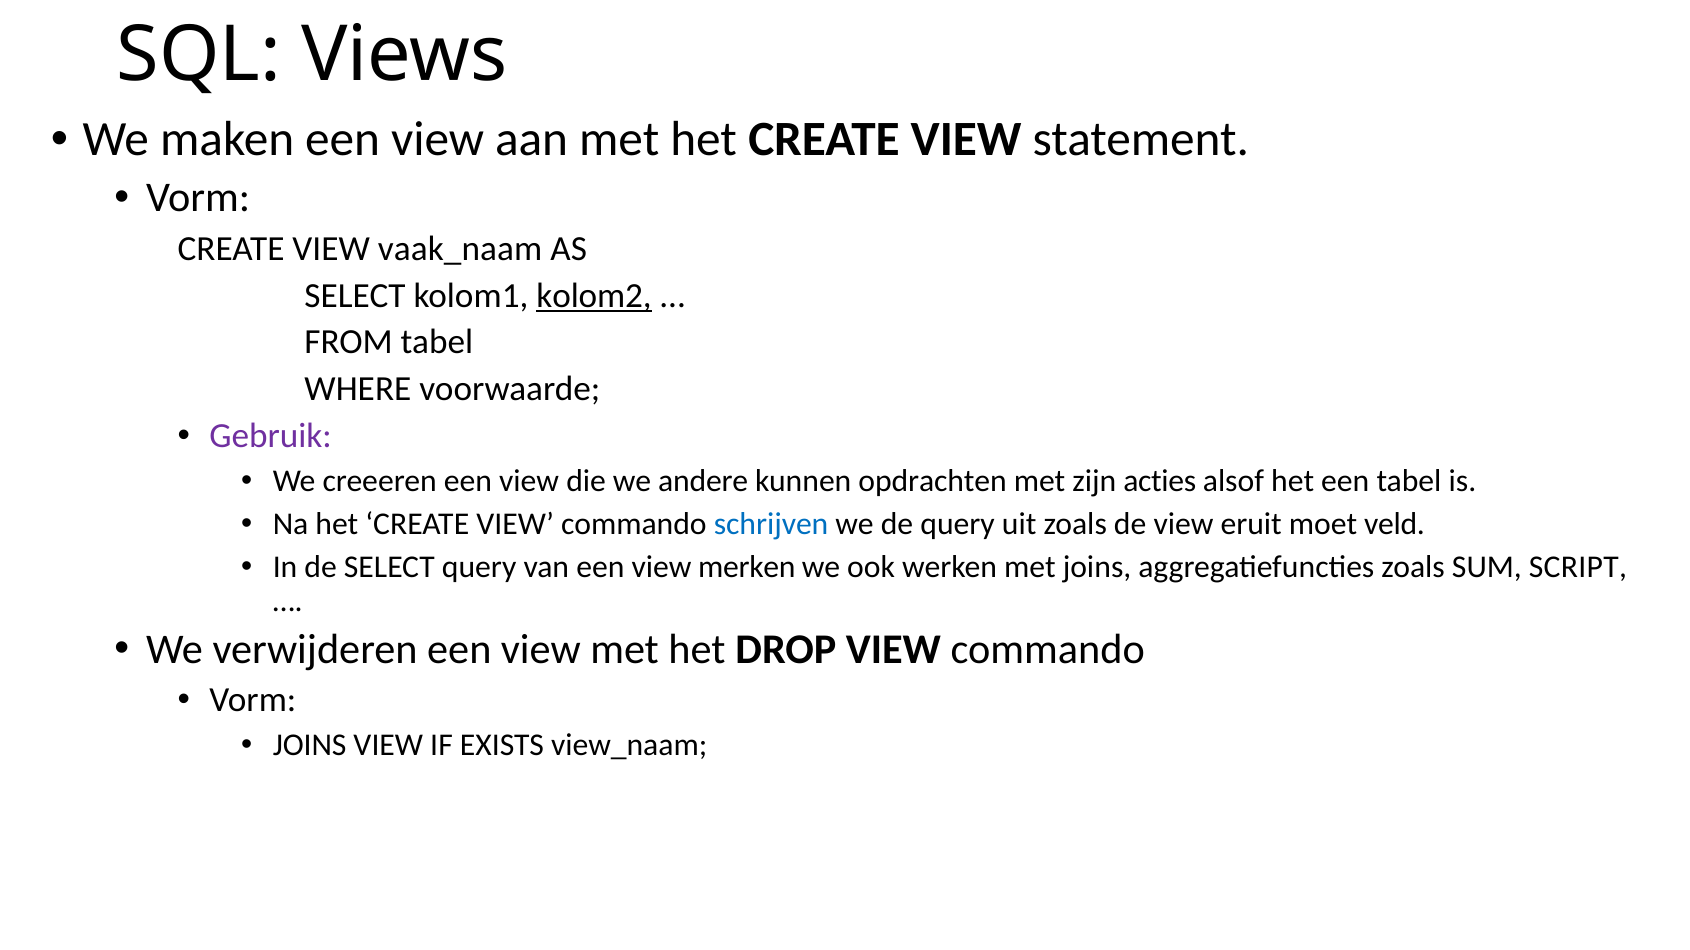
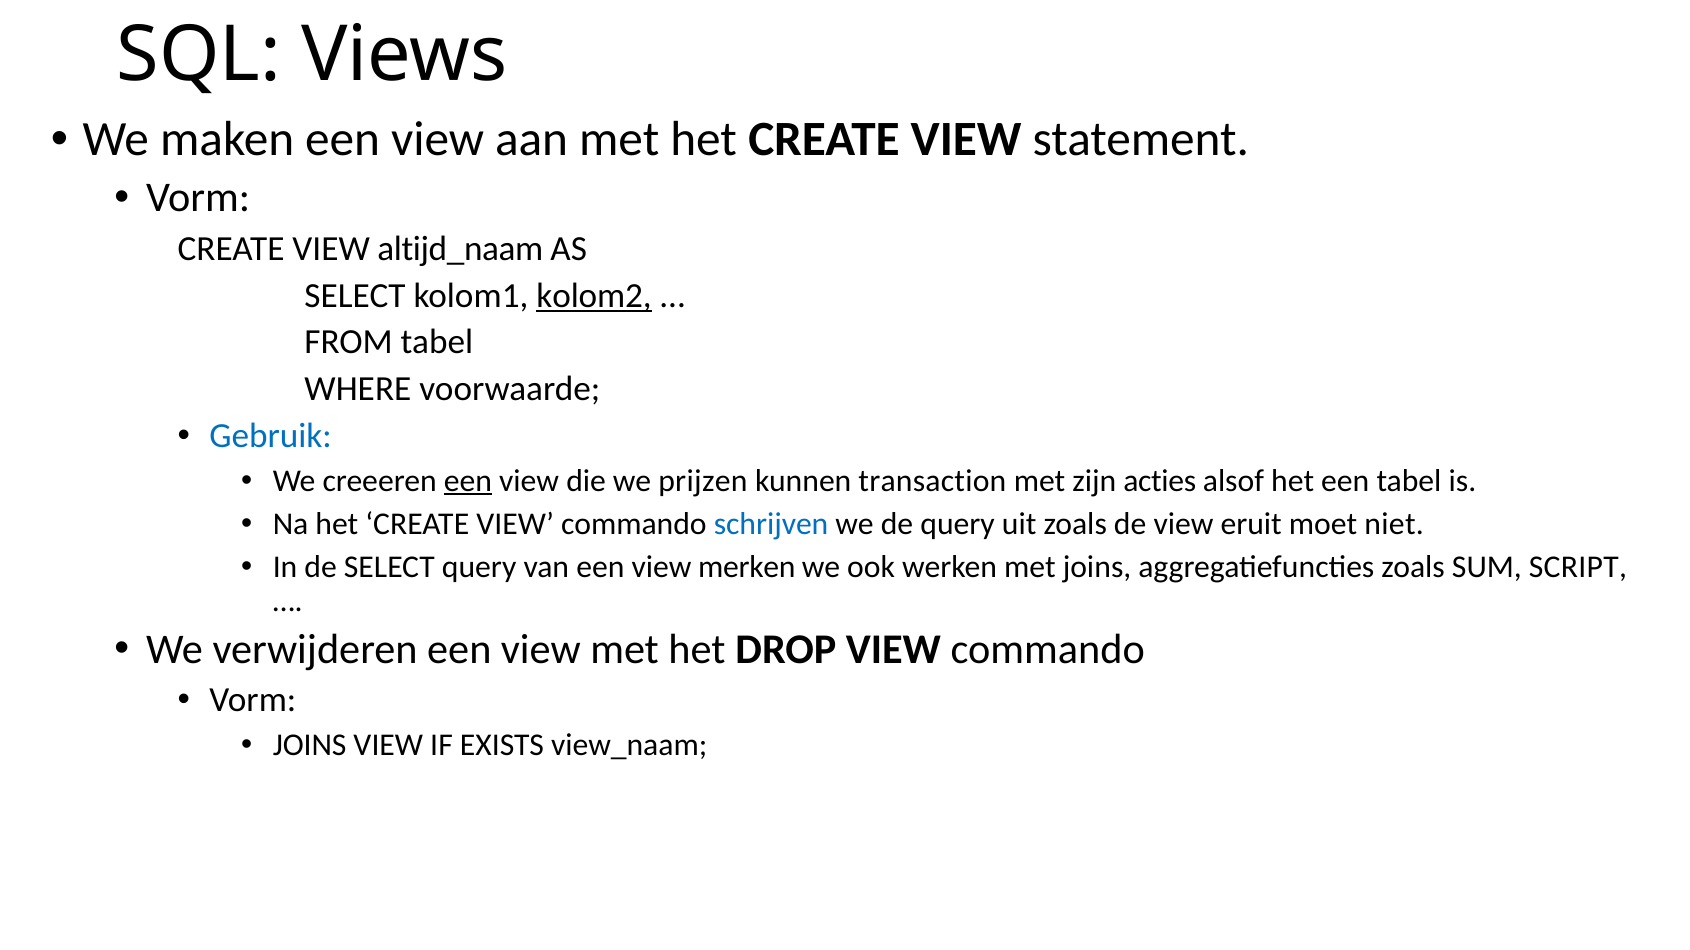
vaak_naam: vaak_naam -> altijd_naam (460, 249)
Gebruik colour: purple -> blue (271, 436)
een underline: none -> present (468, 481)
andere: andere -> prijzen (703, 481)
opdrachten: opdrachten -> transaction (932, 481)
veld: veld -> niet (1394, 524)
